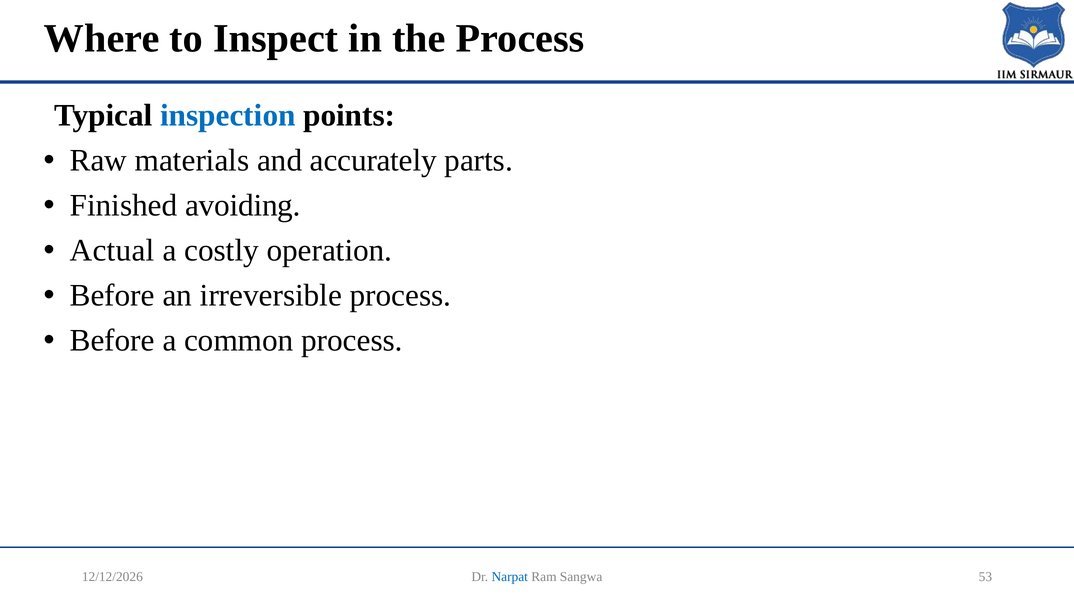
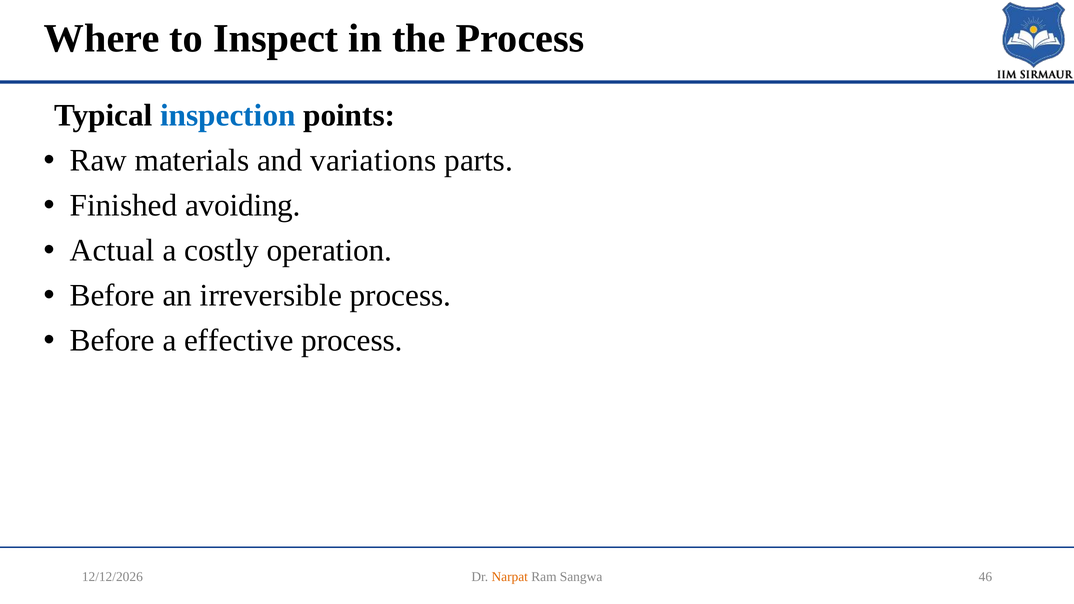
accurately: accurately -> variations (373, 160)
common: common -> effective (239, 341)
Narpat colour: blue -> orange (510, 577)
53: 53 -> 46 (985, 577)
